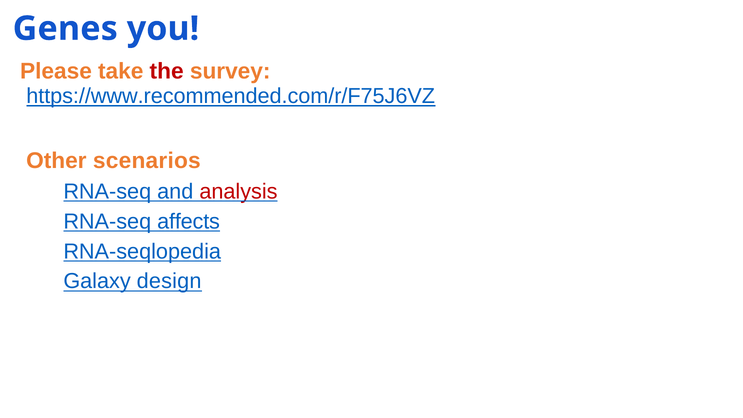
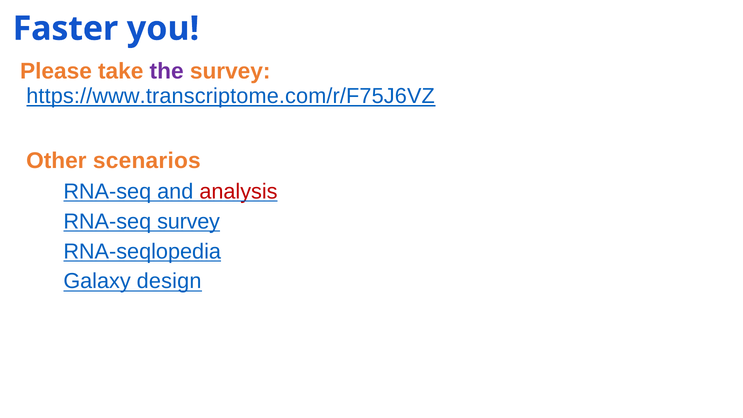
Genes: Genes -> Faster (65, 29)
the colour: red -> purple (167, 71)
https://www.recommended.com/r/F75J6VZ: https://www.recommended.com/r/F75J6VZ -> https://www.transcriptome.com/r/F75J6VZ (231, 96)
RNA-seq affects: affects -> survey (189, 221)
